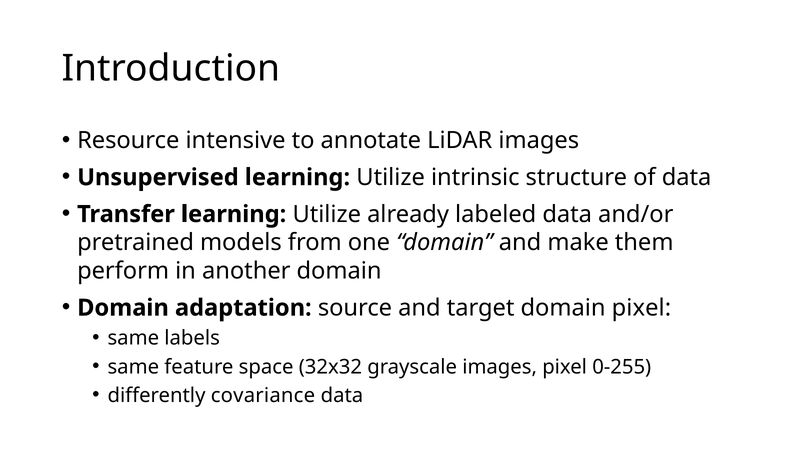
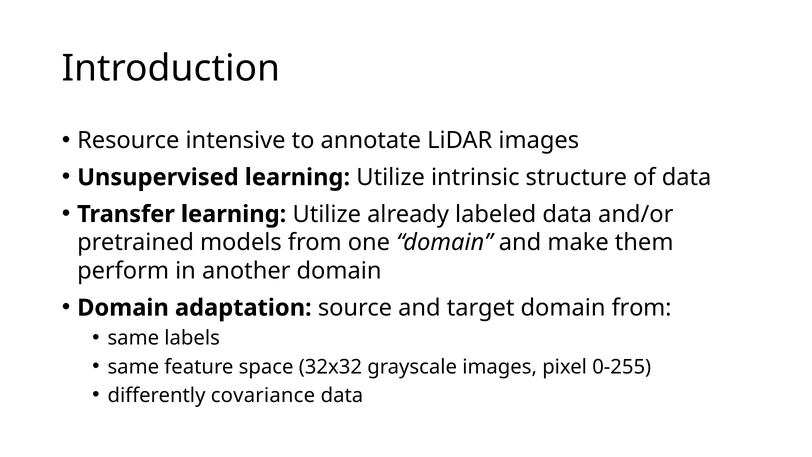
domain pixel: pixel -> from (642, 308)
